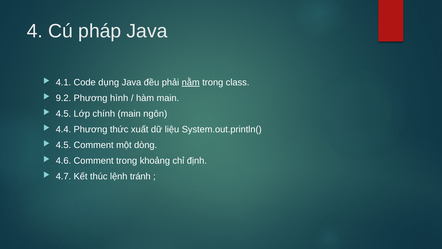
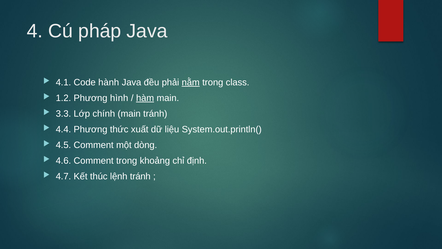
dụng: dụng -> hành (109, 82)
9.2: 9.2 -> 1.2 (63, 98)
hàm underline: none -> present (145, 98)
4.5: 4.5 -> 3.3 (63, 114)
main ngôn: ngôn -> tránh (155, 114)
